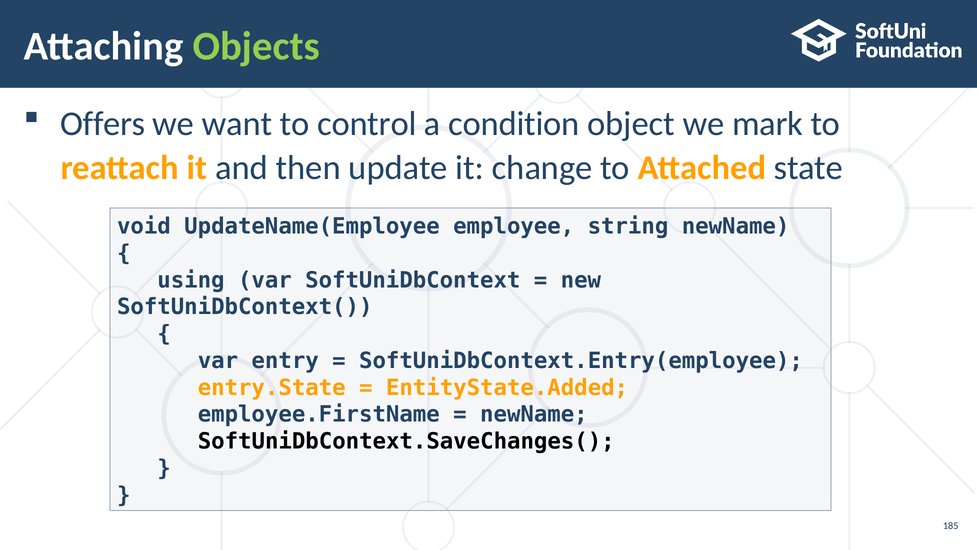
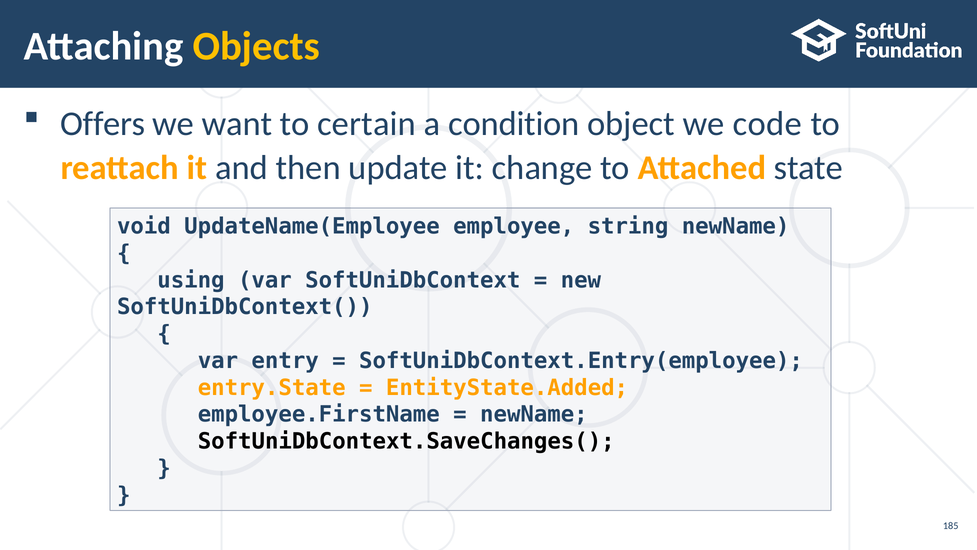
Objects colour: light green -> yellow (256, 46)
control: control -> certain (367, 124)
mark: mark -> code (767, 124)
